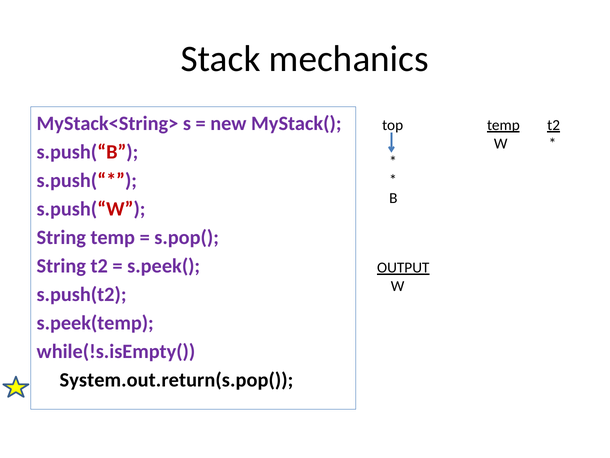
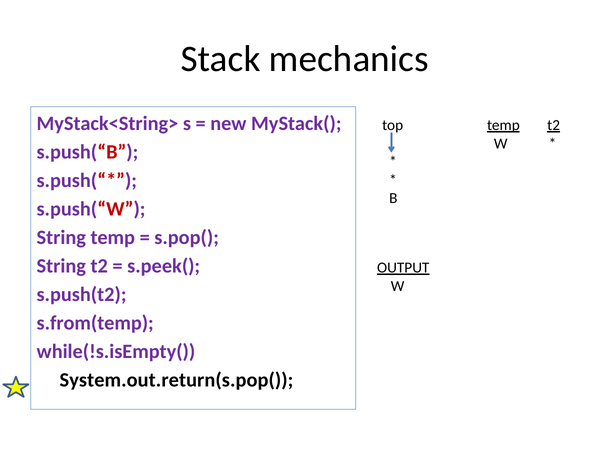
s.peek(temp: s.peek(temp -> s.from(temp (95, 323)
